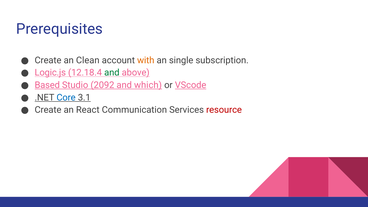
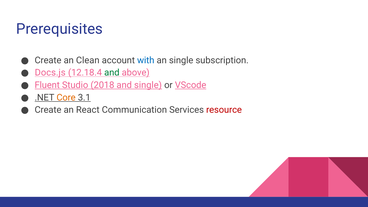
with colour: orange -> blue (146, 60)
Logic.js: Logic.js -> Docs.js (50, 73)
Based: Based -> Fluent (47, 85)
2092: 2092 -> 2018 (102, 85)
and which: which -> single (148, 85)
Core colour: blue -> orange (66, 97)
